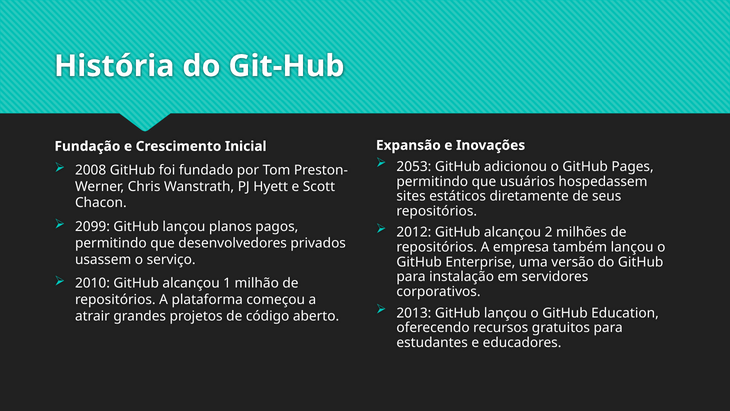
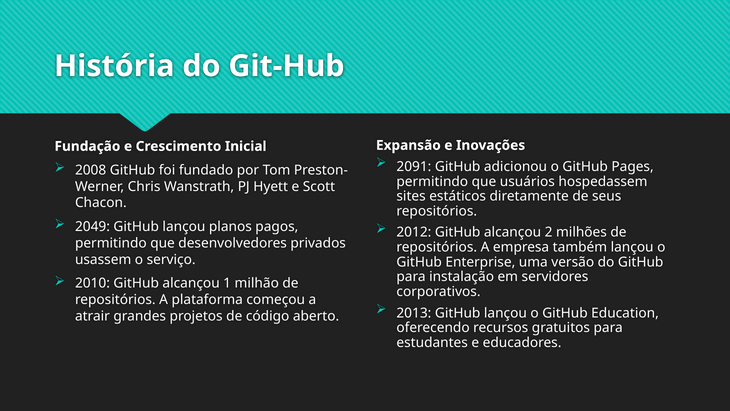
2053: 2053 -> 2091 (414, 167)
2099: 2099 -> 2049 (92, 227)
